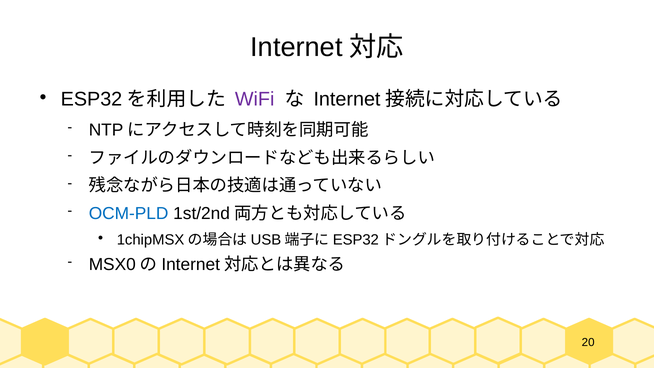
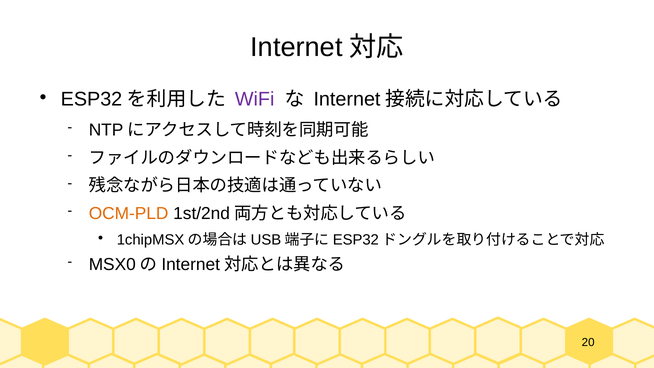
OCM-PLD colour: blue -> orange (129, 213)
